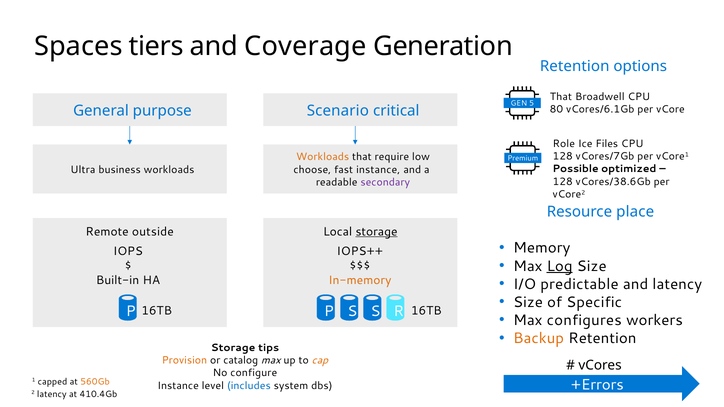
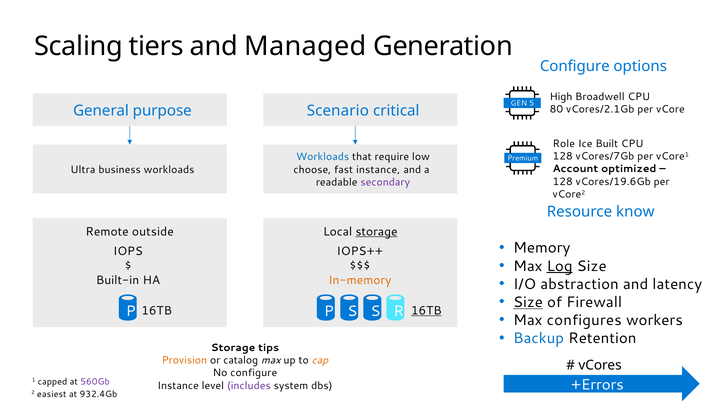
Spaces: Spaces -> Scaling (79, 46)
Coverage: Coverage -> Managed (305, 46)
Retention: Retention -> Configure (575, 66)
That: That -> High (561, 97)
vCores/6.1Gb: vCores/6.1Gb -> vCores/2.1Gb (600, 110)
Files: Files -> Built (607, 144)
Workloads colour: orange -> blue (323, 157)
Possible: Possible -> Account (575, 169)
vCores/38.6Gb: vCores/38.6Gb -> vCores/19.6Gb (613, 182)
place: place -> know (635, 212)
predictable: predictable -> abstraction (580, 284)
Size underline: none -> present (528, 302)
Specific: Specific -> Firewall (594, 302)
16TB underline: none -> present (426, 311)
Backup colour: orange -> blue (539, 339)
560Gb colour: orange -> purple (95, 382)
includes colour: blue -> purple (249, 386)
2 latency: latency -> easiest (52, 394)
410.4Gb: 410.4Gb -> 932.4Gb (98, 394)
